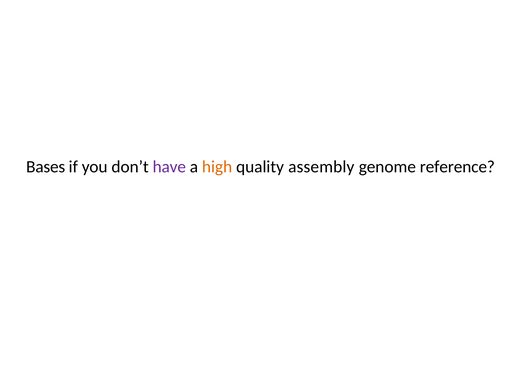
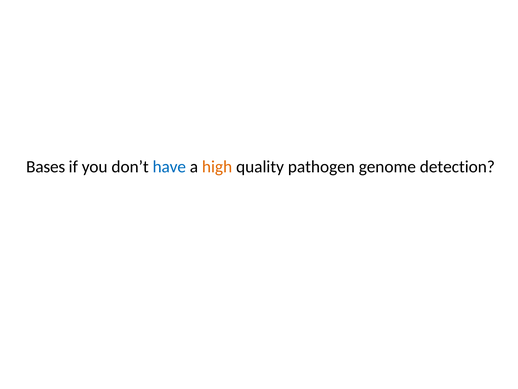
have colour: purple -> blue (169, 167)
assembly: assembly -> pathogen (321, 167)
reference: reference -> detection (457, 167)
